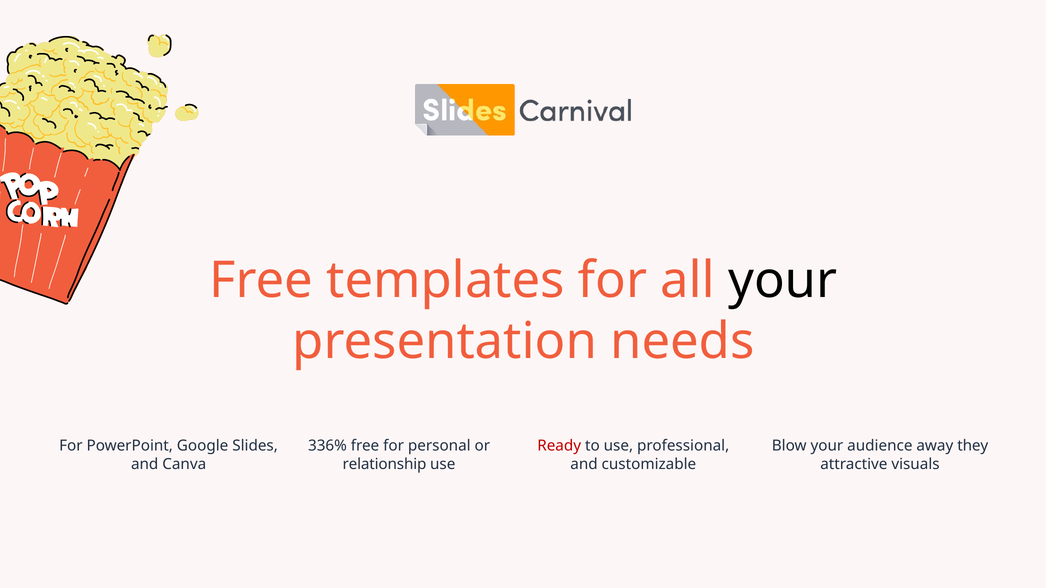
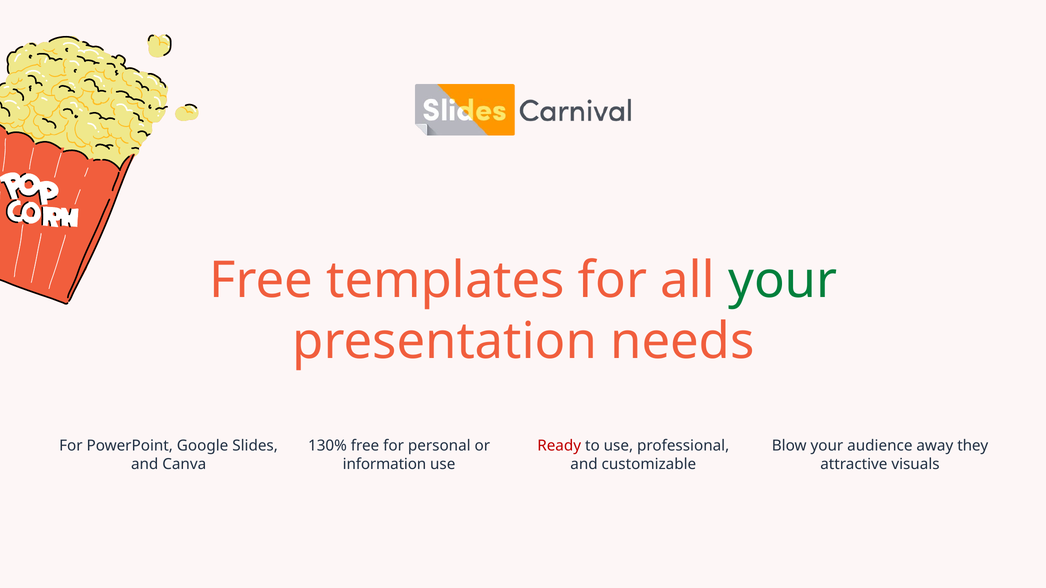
your colour: black -> green (783, 281)
336%: 336% -> 130% (327, 446)
relationship: relationship -> information (385, 464)
